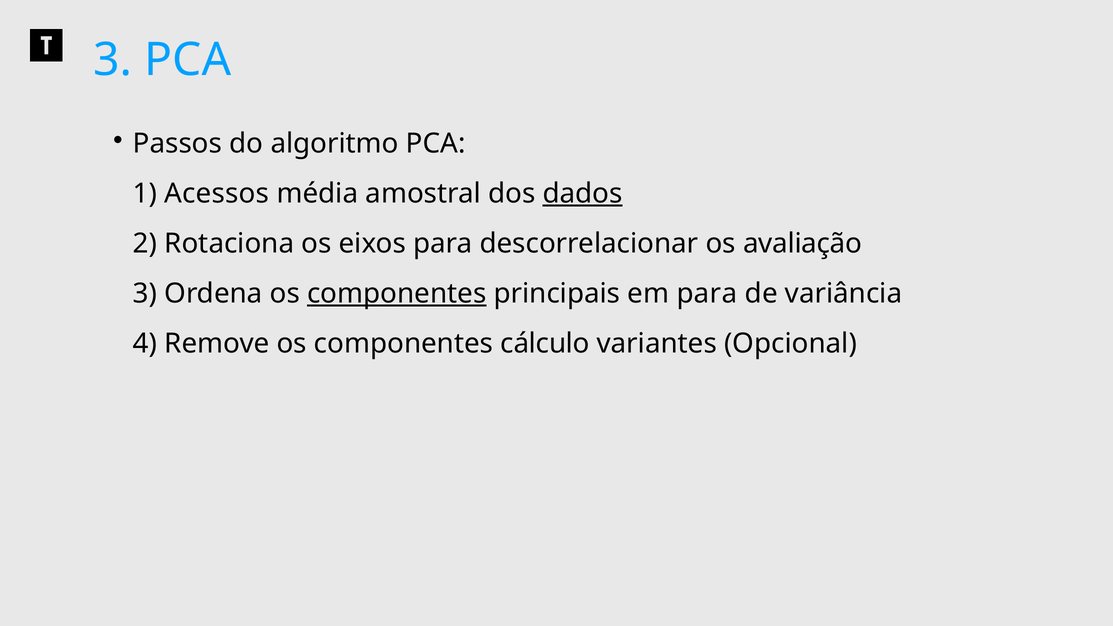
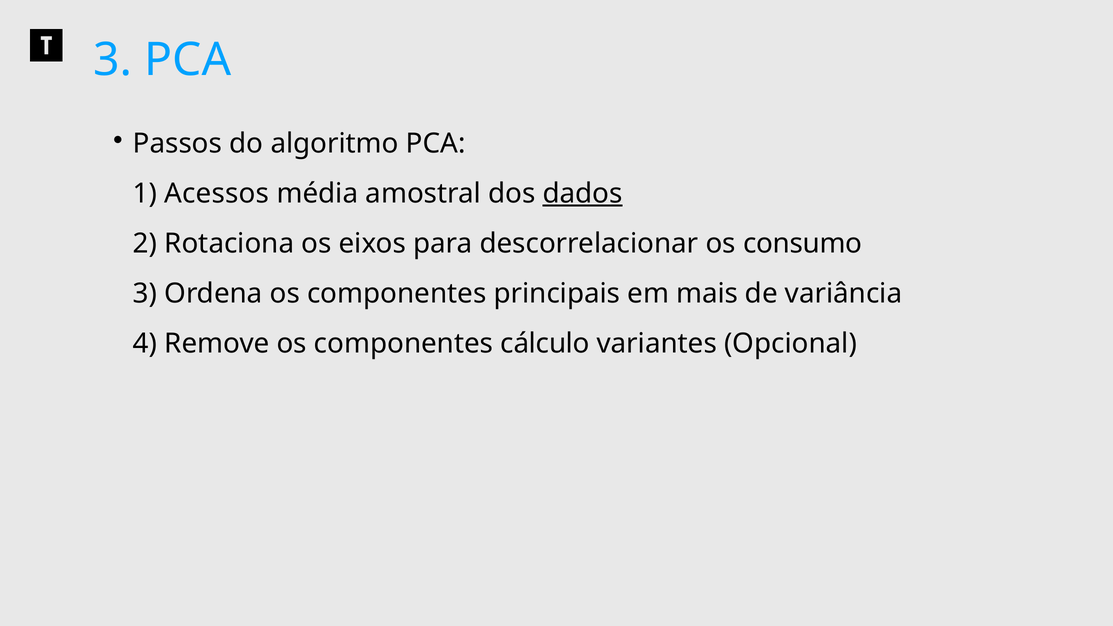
avaliação: avaliação -> consumo (803, 244)
componentes underline: present -> none (397, 294)
em para: para -> mais (707, 294)
